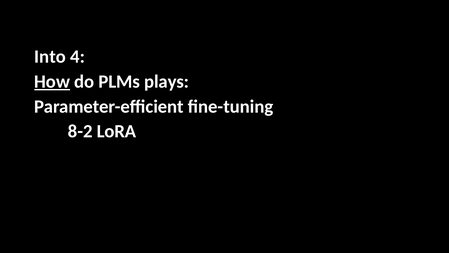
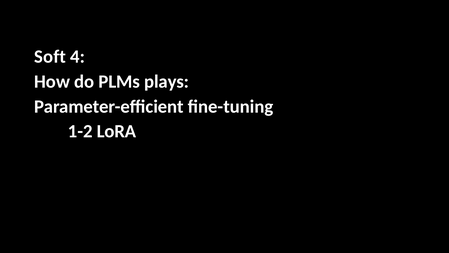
Into: Into -> Soft (50, 57)
How underline: present -> none (52, 81)
8-2: 8-2 -> 1-2 (80, 131)
